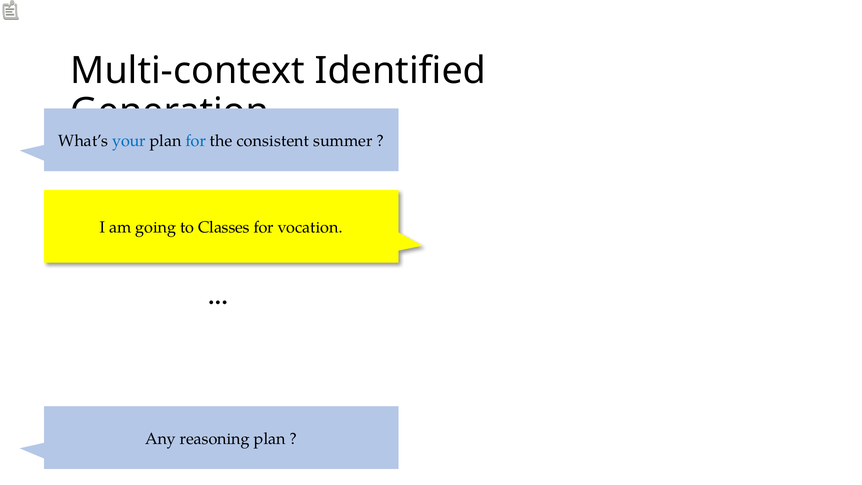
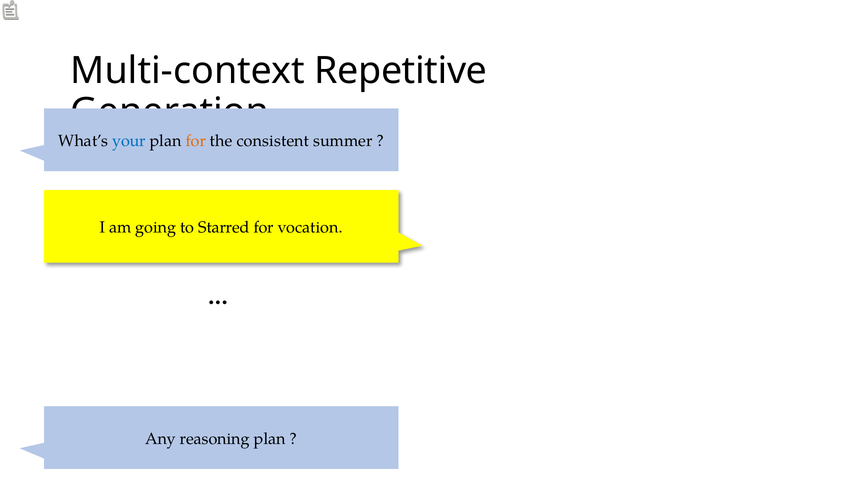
Identified: Identified -> Repetitive (401, 71)
for colour: blue -> orange (196, 141)
Classes: Classes -> Starred (224, 227)
